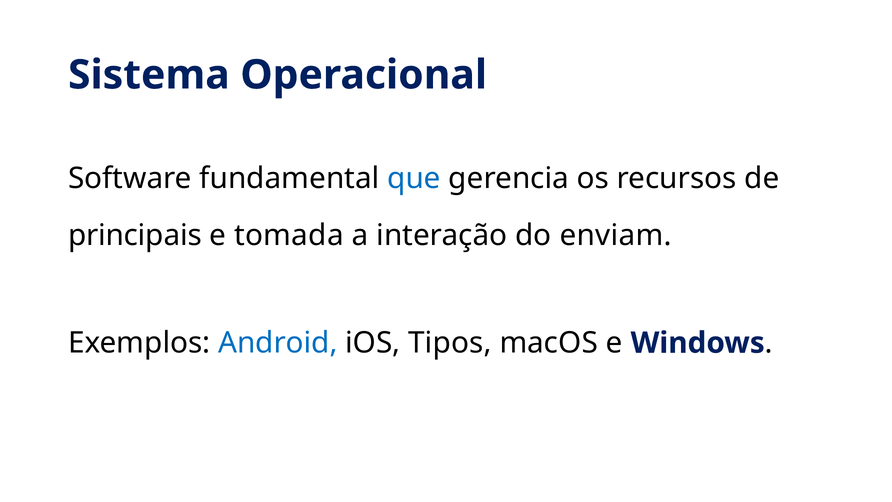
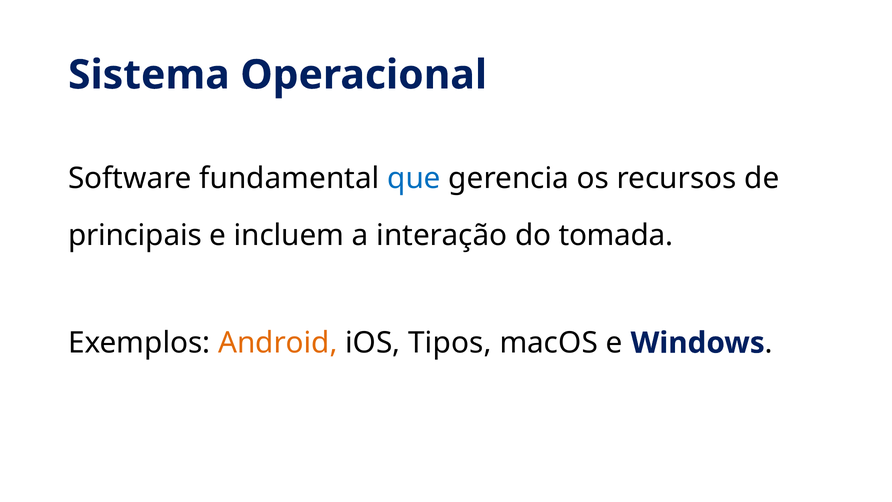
tomada: tomada -> incluem (289, 235)
enviam: enviam -> tomada (616, 235)
Android colour: blue -> orange (278, 343)
